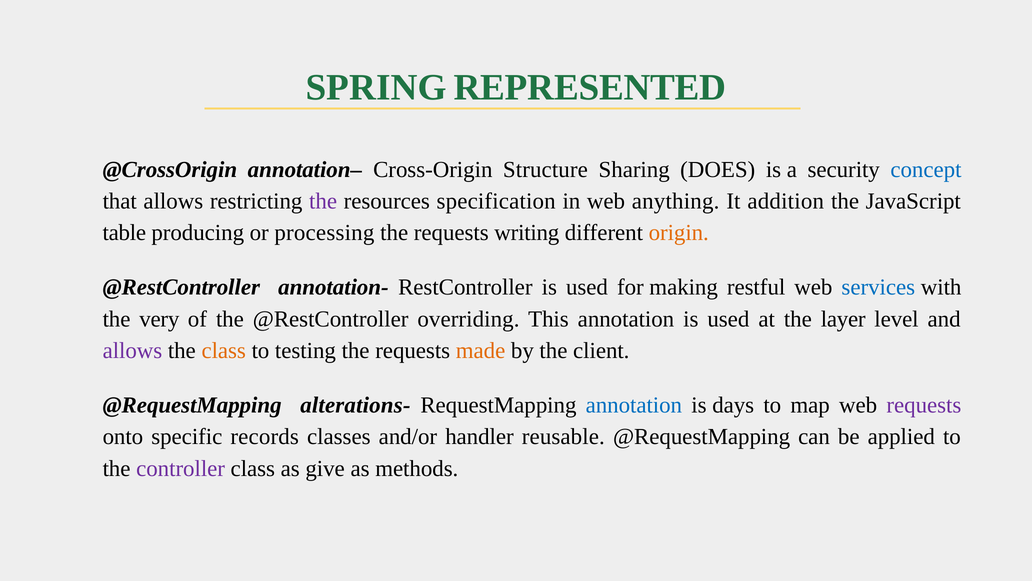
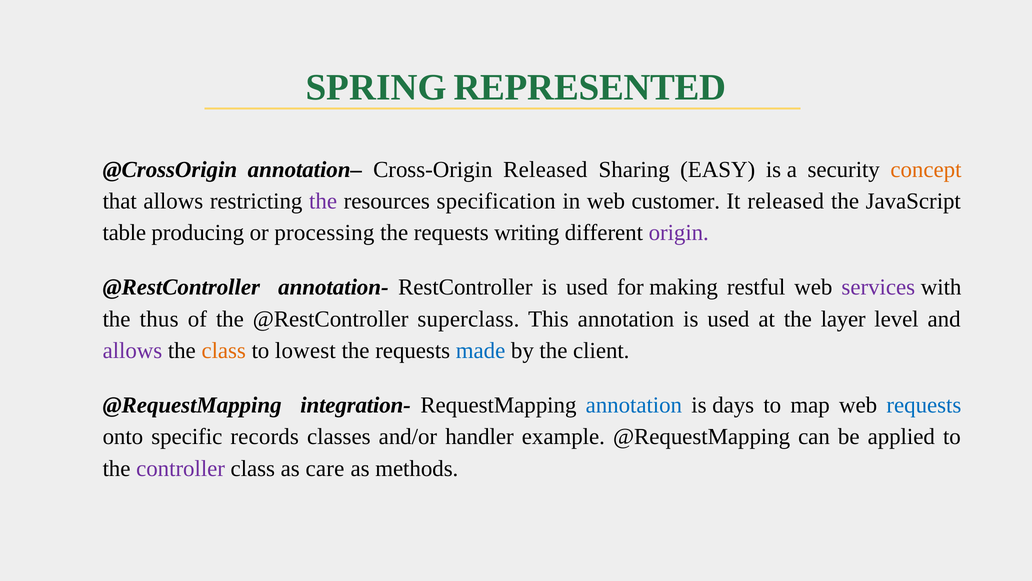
Cross-Origin Structure: Structure -> Released (545, 169)
DOES: DOES -> EASY (718, 169)
concept colour: blue -> orange (926, 169)
anything: anything -> customer (676, 201)
It addition: addition -> released (786, 201)
origin colour: orange -> purple (679, 233)
services colour: blue -> purple (878, 287)
very: very -> thus (159, 319)
overriding: overriding -> superclass (468, 319)
testing: testing -> lowest (305, 350)
made colour: orange -> blue (481, 350)
alterations-: alterations- -> integration- (356, 405)
requests colour: purple -> blue (924, 405)
reusable: reusable -> example (563, 436)
give: give -> care (325, 468)
